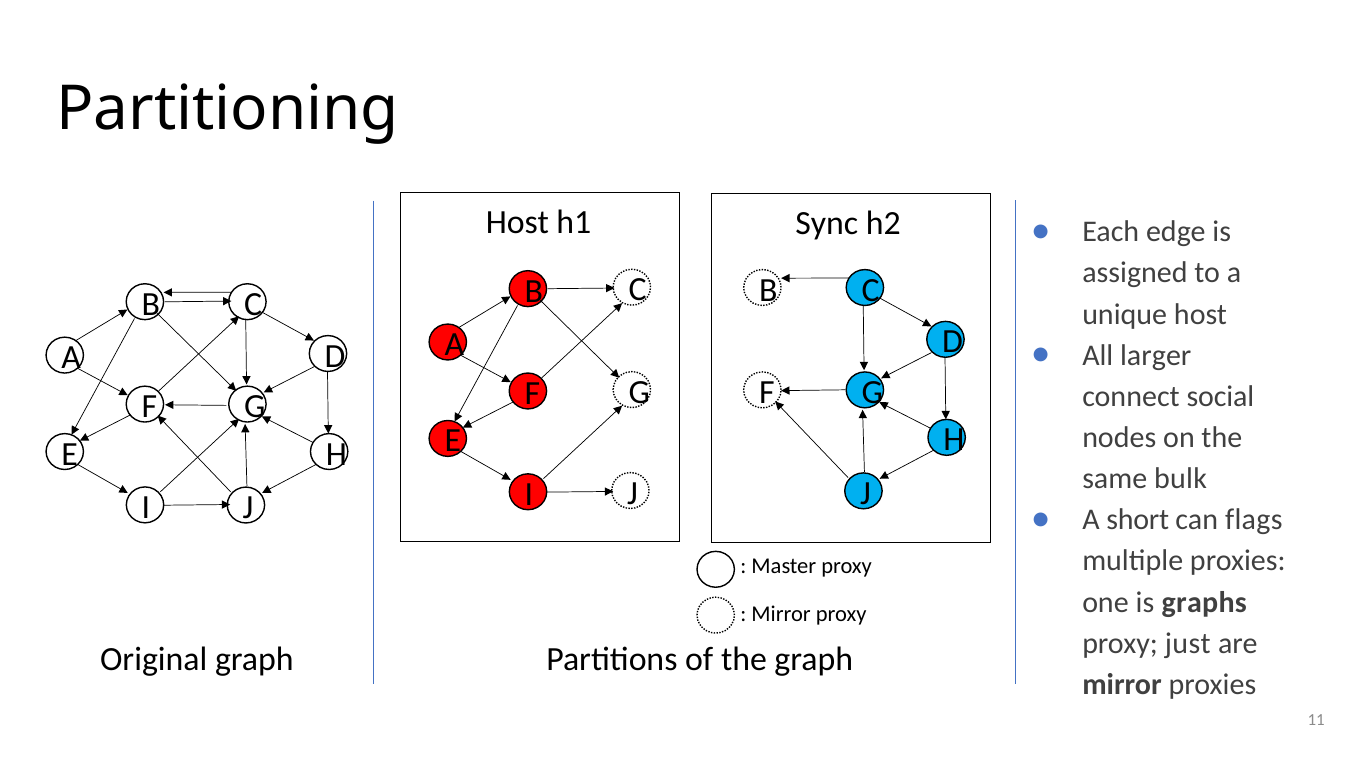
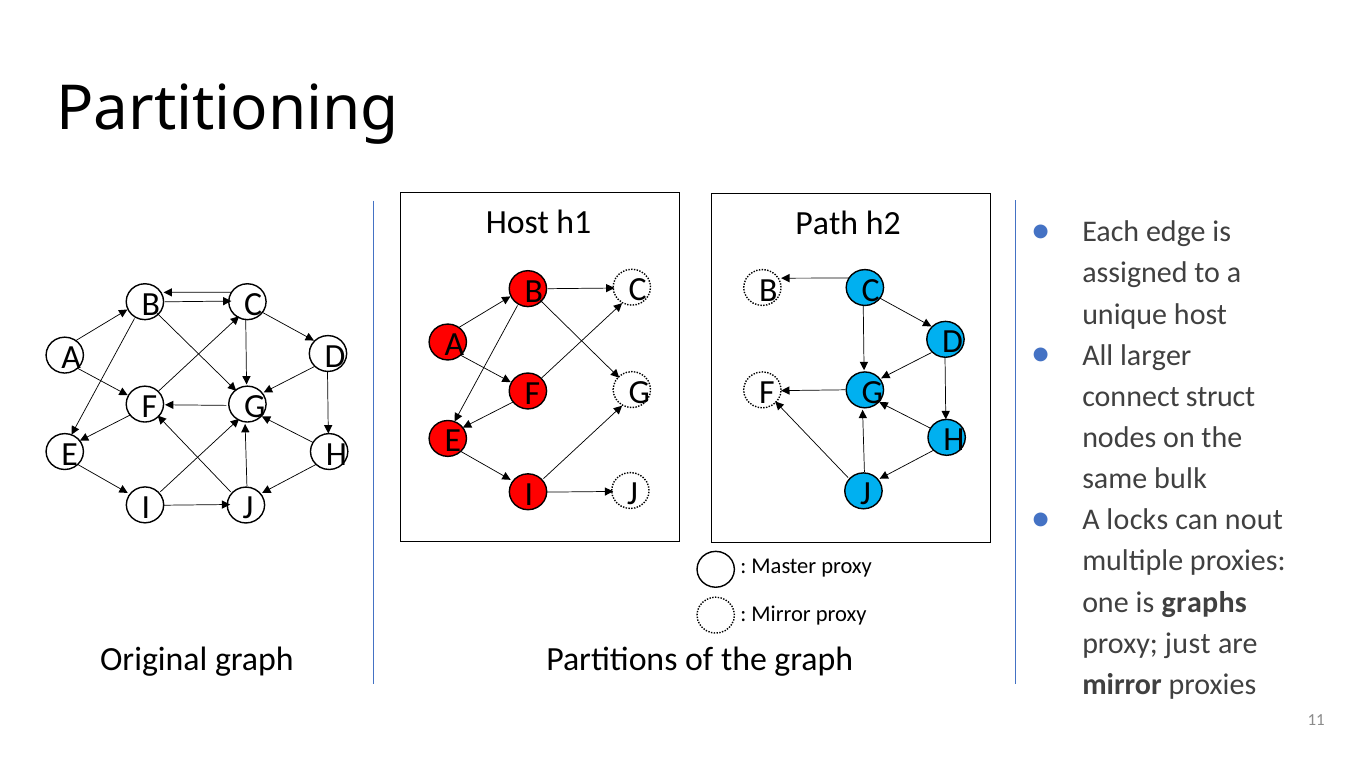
Sync: Sync -> Path (827, 224)
social: social -> struct (1221, 396)
short: short -> locks (1137, 520)
flags: flags -> nout (1254, 520)
